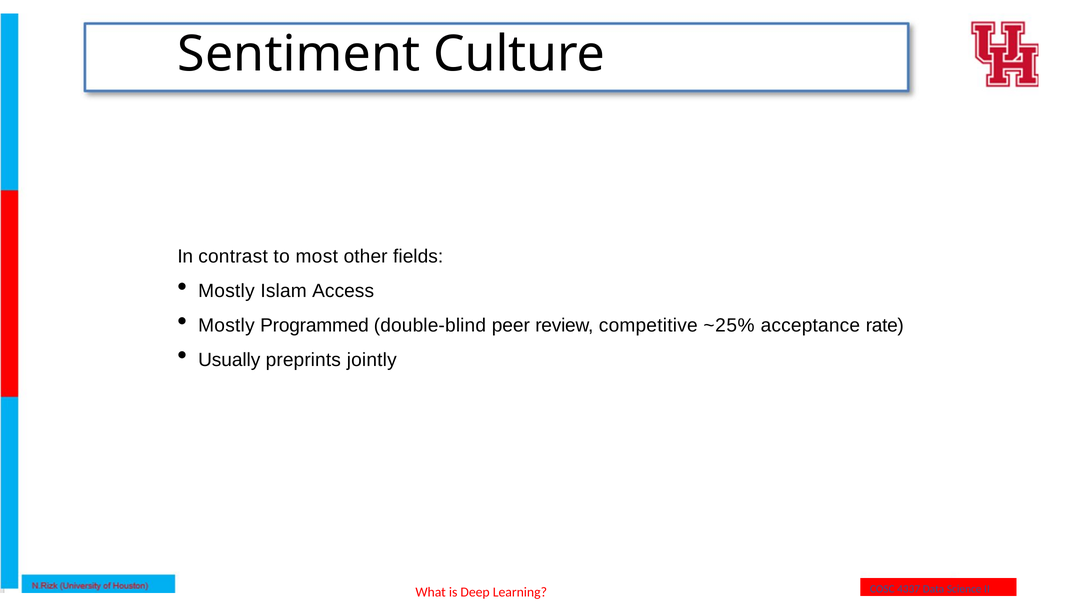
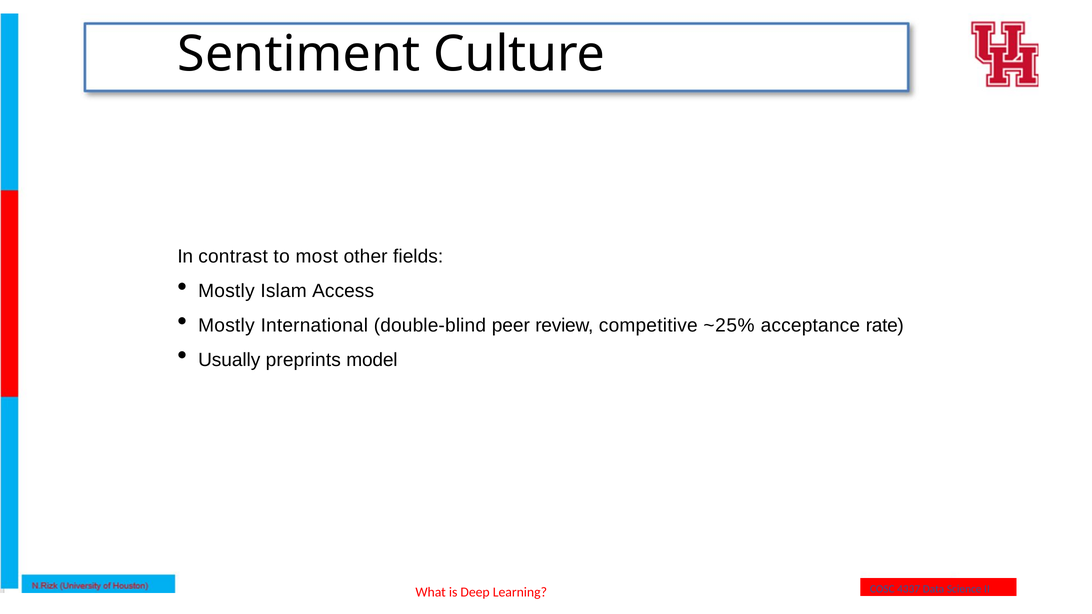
Programmed: Programmed -> International (314, 325)
jointly: jointly -> model (372, 360)
